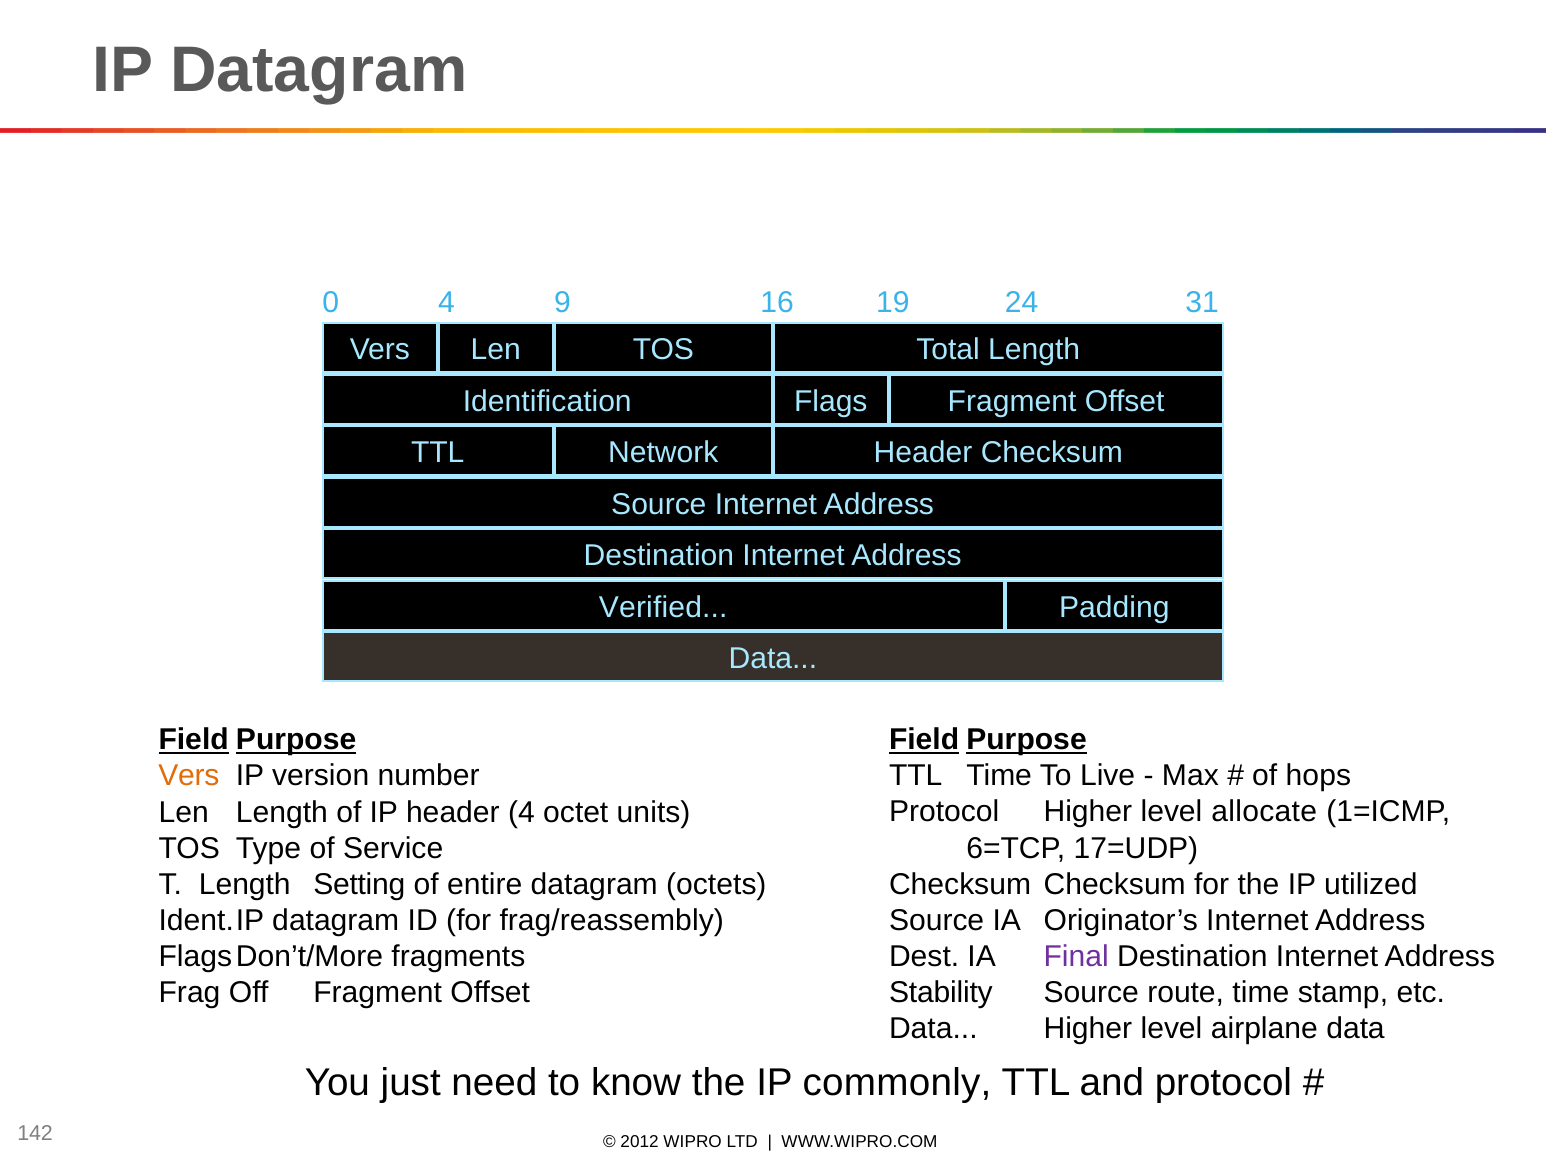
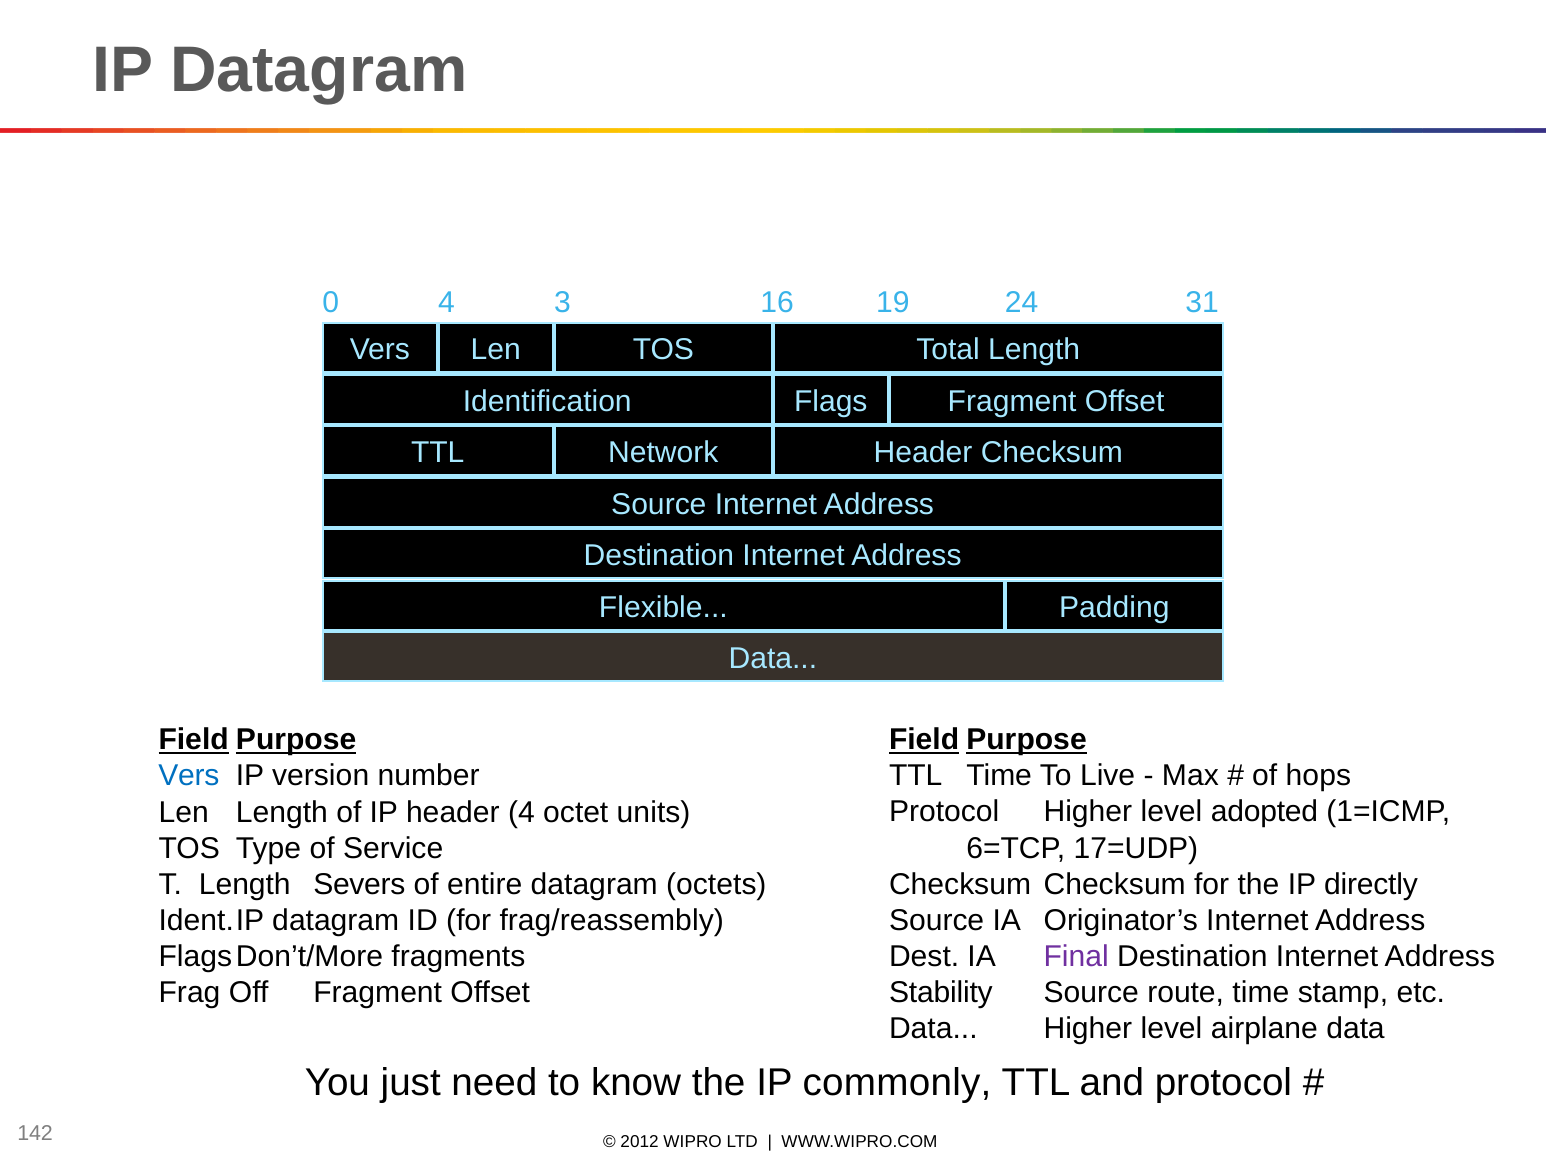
9: 9 -> 3 (563, 303)
Verified: Verified -> Flexible (663, 608)
Vers colour: orange -> blue (189, 776)
allocate: allocate -> adopted (1264, 812)
utilized: utilized -> directly (1371, 885)
Setting: Setting -> Severs (359, 885)
